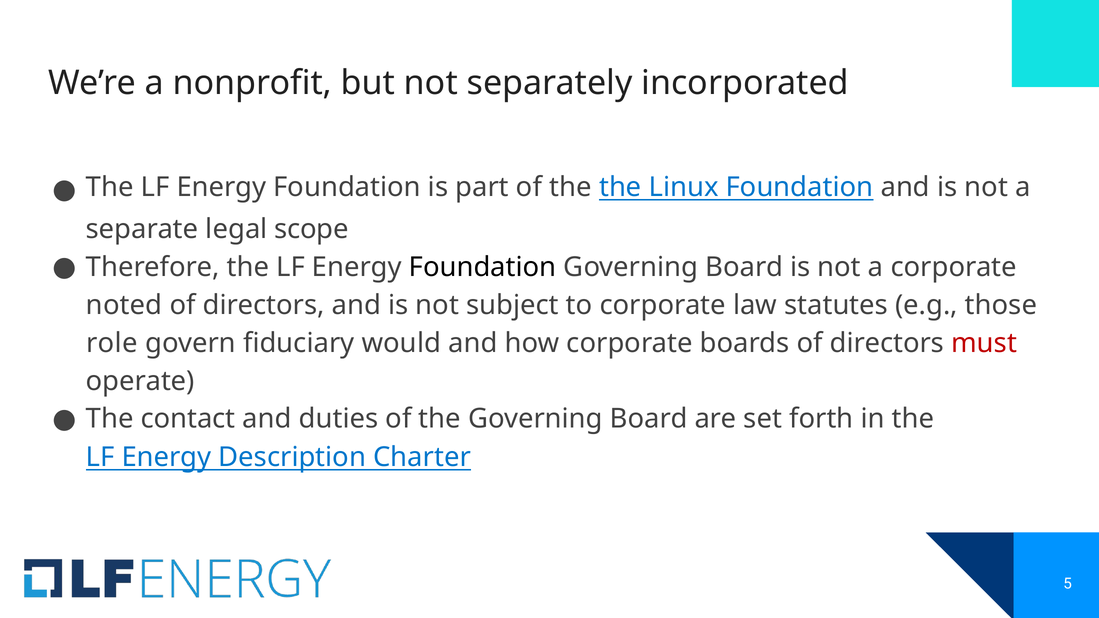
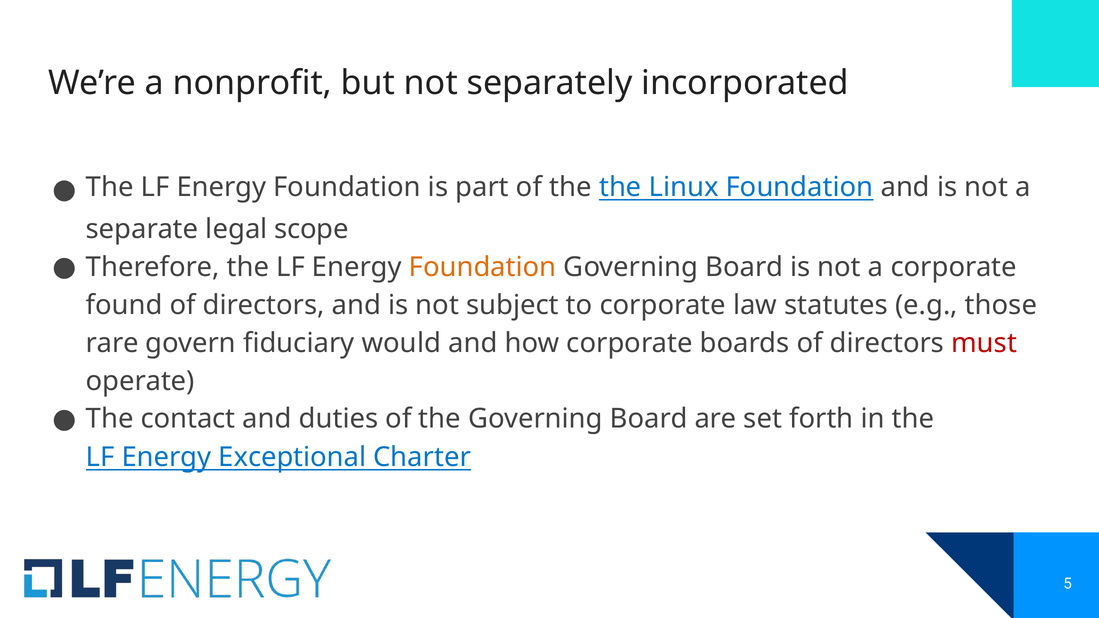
Foundation colour: black -> orange (483, 267)
noted: noted -> found (124, 305)
role: role -> rare (112, 343)
Description: Description -> Exceptional (292, 458)
